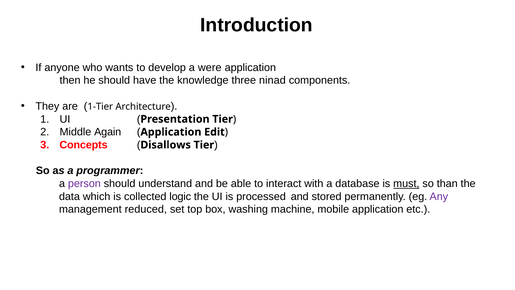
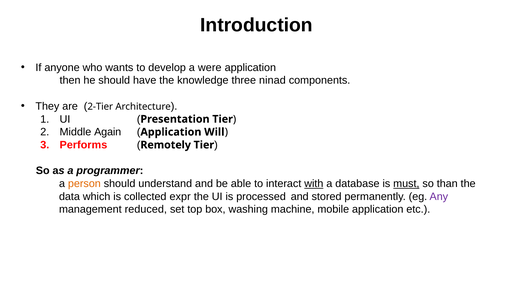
1-Tier: 1-Tier -> 2-Tier (100, 106)
Edit: Edit -> Will (214, 132)
Concepts: Concepts -> Performs (83, 145)
Disallows: Disallows -> Remotely (166, 145)
person colour: purple -> orange (84, 183)
with underline: none -> present (314, 183)
logic: logic -> expr (180, 196)
